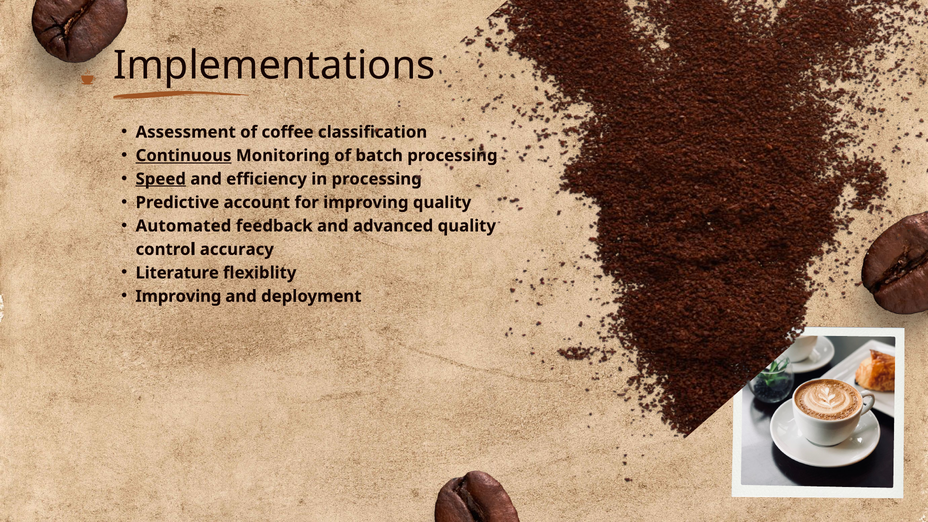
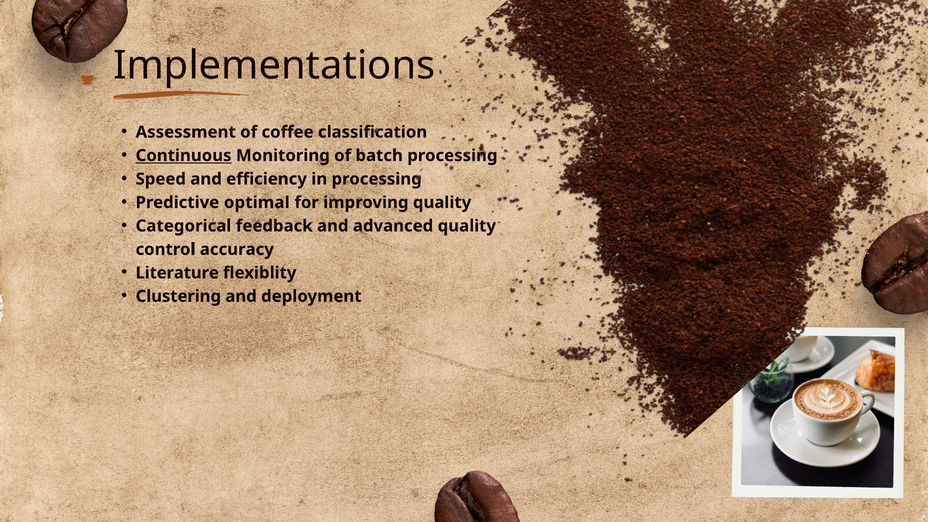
Speed underline: present -> none (161, 179)
account: account -> optimal (257, 202)
Automated: Automated -> Categorical (184, 226)
Improving: Improving -> Clustering (178, 296)
